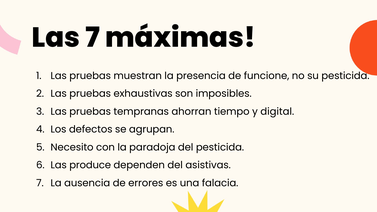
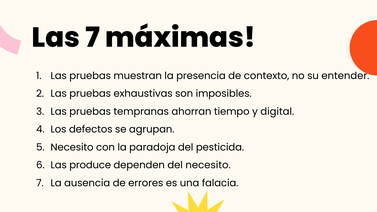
funcione: funcione -> contexto (267, 76)
su pesticida: pesticida -> entender (345, 76)
del asistivas: asistivas -> necesito (208, 165)
